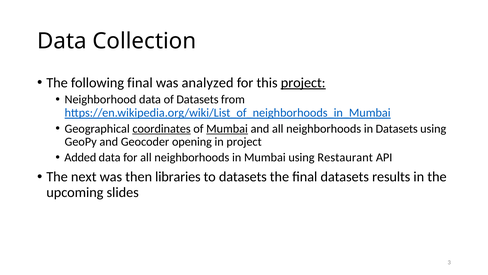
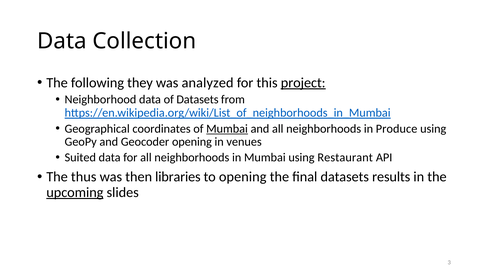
following final: final -> they (140, 82)
coordinates underline: present -> none (162, 128)
in Datasets: Datasets -> Produce (397, 128)
in project: project -> venues (244, 142)
Added: Added -> Suited (80, 157)
next: next -> thus (84, 177)
to datasets: datasets -> opening (243, 177)
upcoming underline: none -> present (75, 192)
